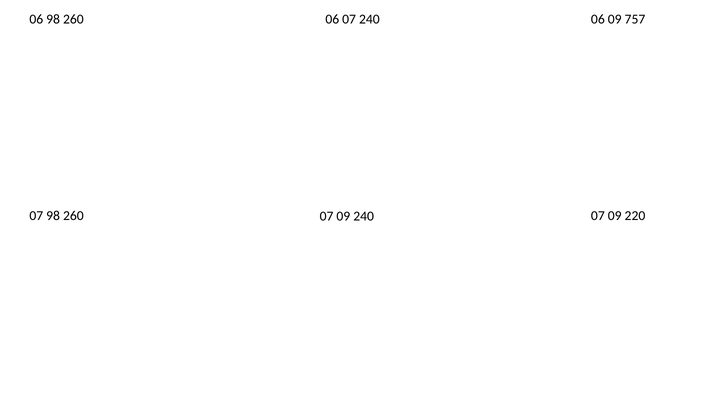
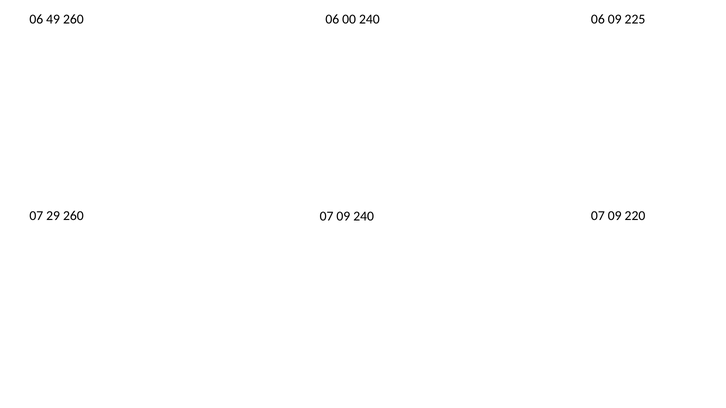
06 98: 98 -> 49 (53, 19)
06 07: 07 -> 00 (349, 19)
757: 757 -> 225 (635, 19)
07 98: 98 -> 29 (53, 216)
